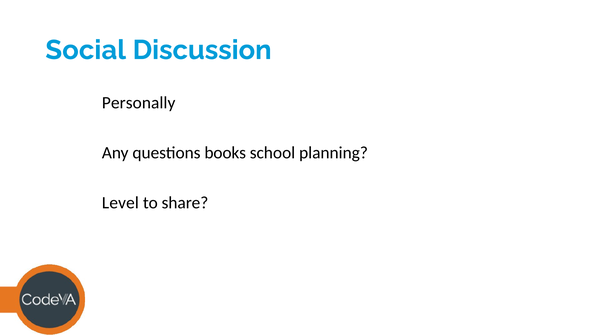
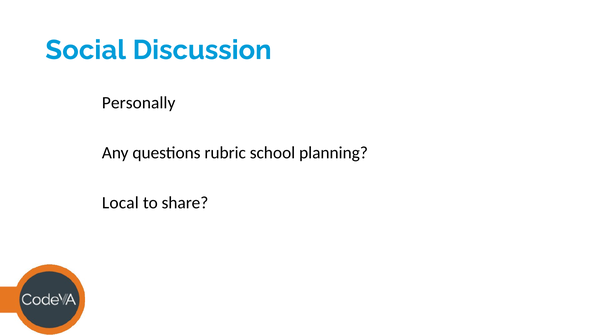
books: books -> rubric (225, 153)
Level: Level -> Local (120, 203)
